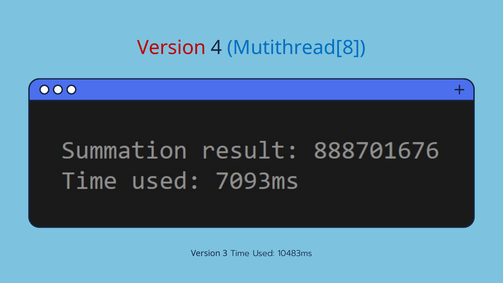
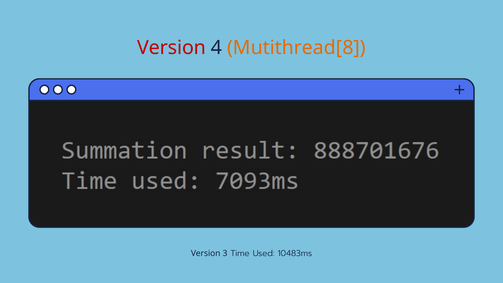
Mutithread[8 colour: blue -> orange (296, 48)
